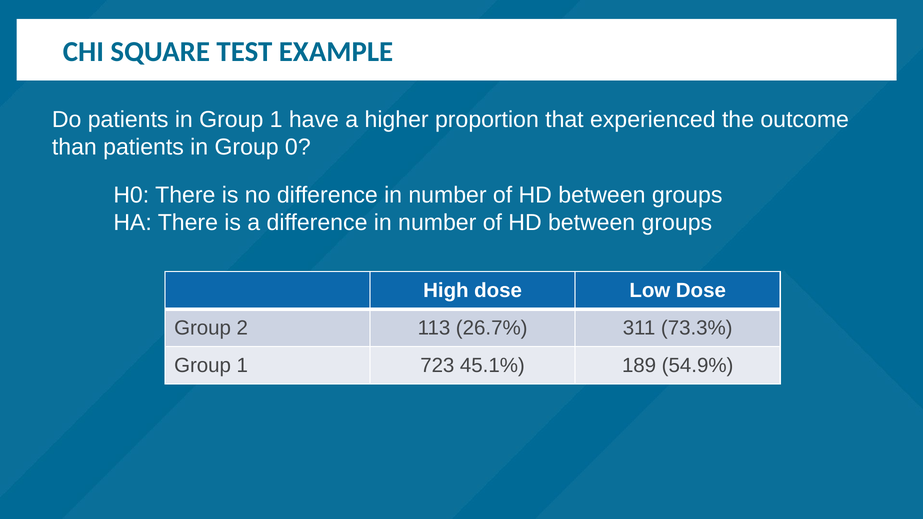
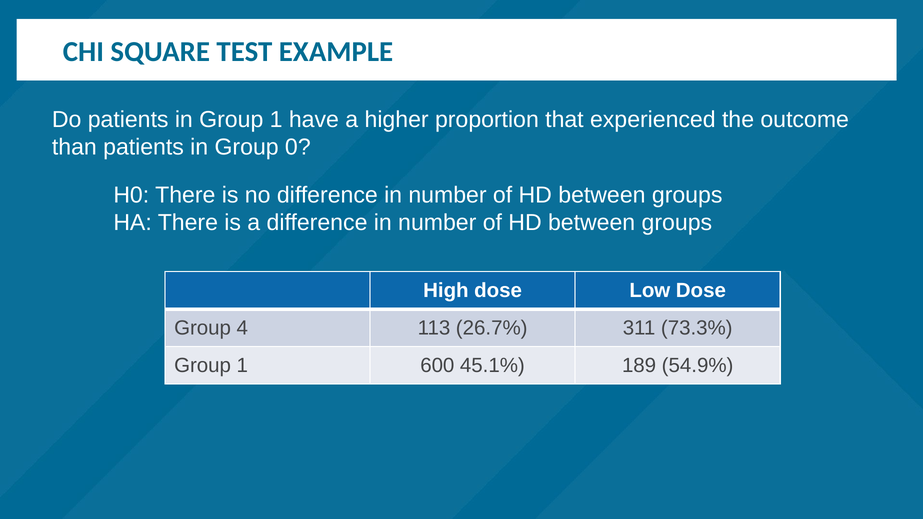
2: 2 -> 4 (242, 328)
723: 723 -> 600 (437, 366)
